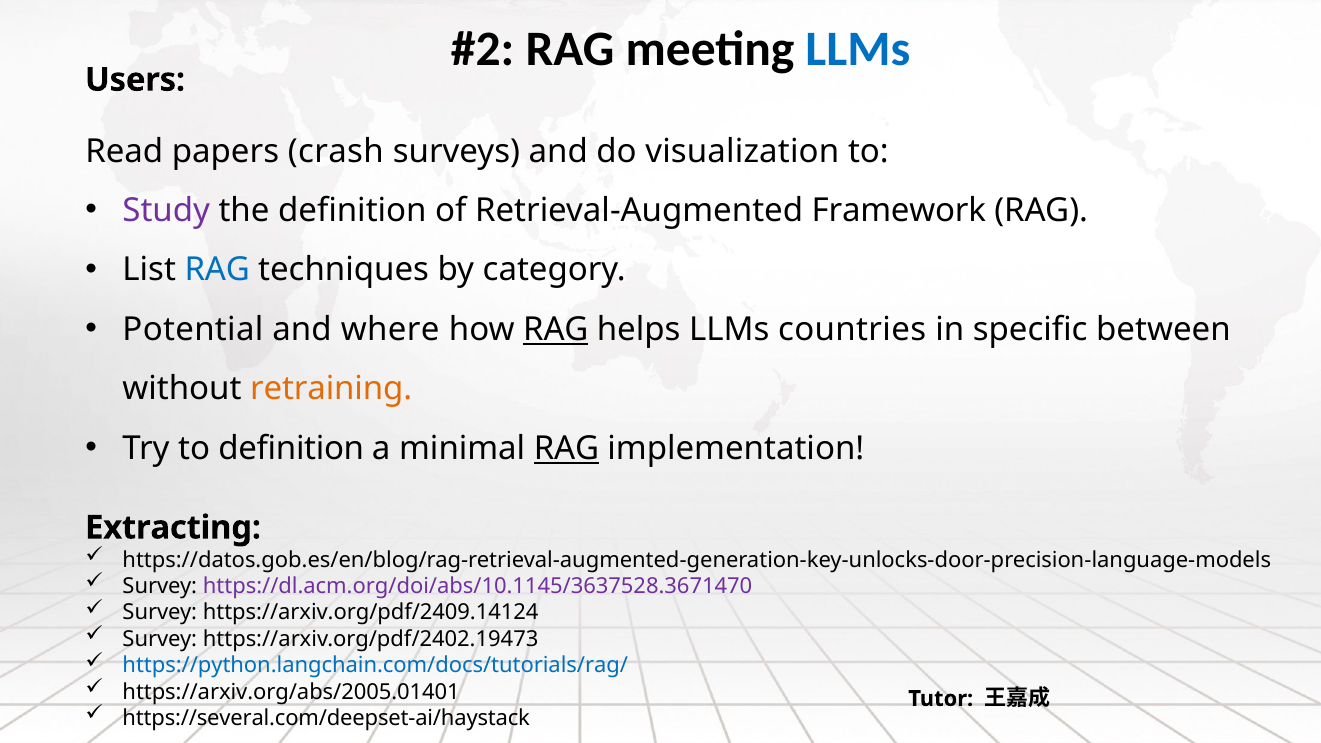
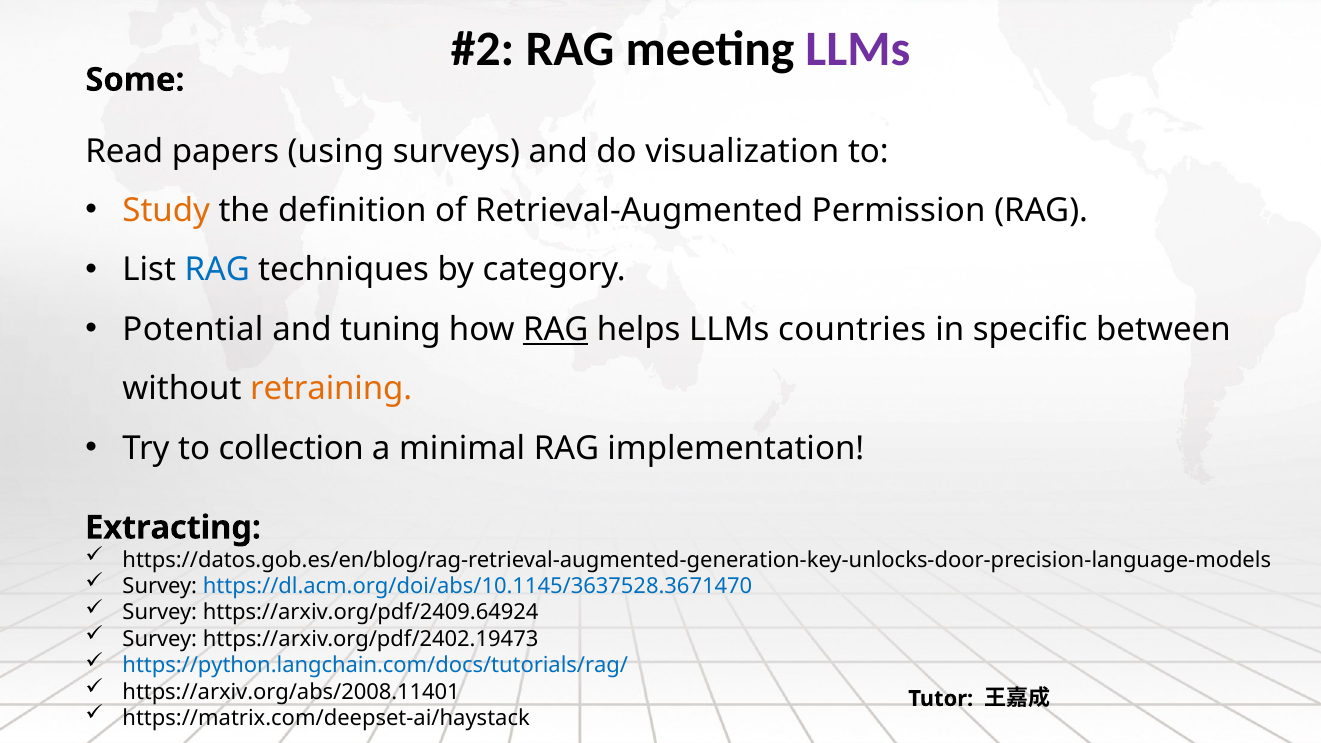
LLMs colour: blue -> purple (858, 49)
Users: Users -> Some (135, 80)
crash: crash -> using (336, 151)
Study colour: purple -> orange (166, 211)
Framework: Framework -> Permission (899, 211)
where: where -> tuning (390, 329)
to definition: definition -> collection (291, 448)
RAG underline: present -> none (567, 448)
https://dl.acm.org/doi/abs/10.1145/3637528.3671470 colour: purple -> blue (478, 586)
https://arxiv.org/pdf/2409.14124: https://arxiv.org/pdf/2409.14124 -> https://arxiv.org/pdf/2409.64924 (371, 613)
https://arxiv.org/abs/2005.01401: https://arxiv.org/abs/2005.01401 -> https://arxiv.org/abs/2008.11401 (291, 692)
https://several.com/deepset-ai/haystack: https://several.com/deepset-ai/haystack -> https://matrix.com/deepset-ai/haystack (326, 718)
